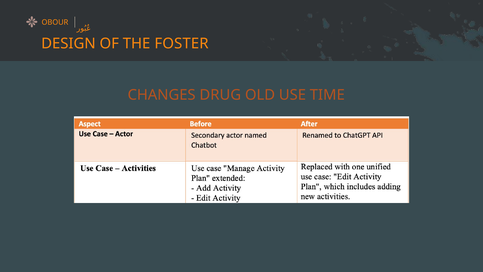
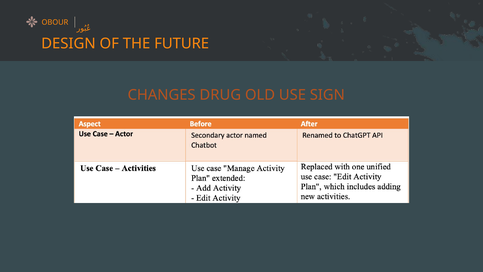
FOSTER: FOSTER -> FUTURE (182, 43)
TIME: TIME -> SIGN (327, 95)
